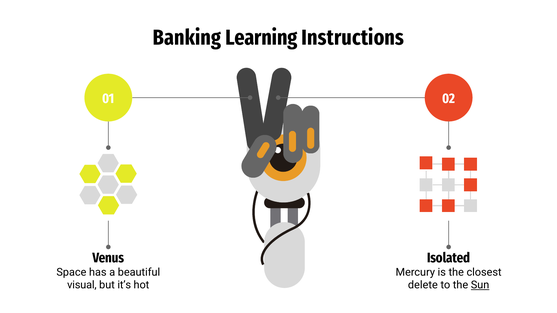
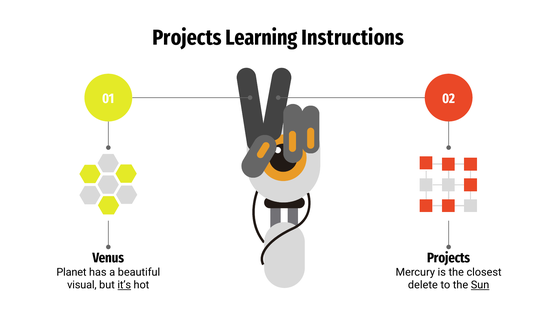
Banking: Banking -> Projects (187, 38)
Isolated: Isolated -> Projects (449, 258)
Space: Space -> Planet (71, 272)
it’s underline: none -> present (124, 285)
